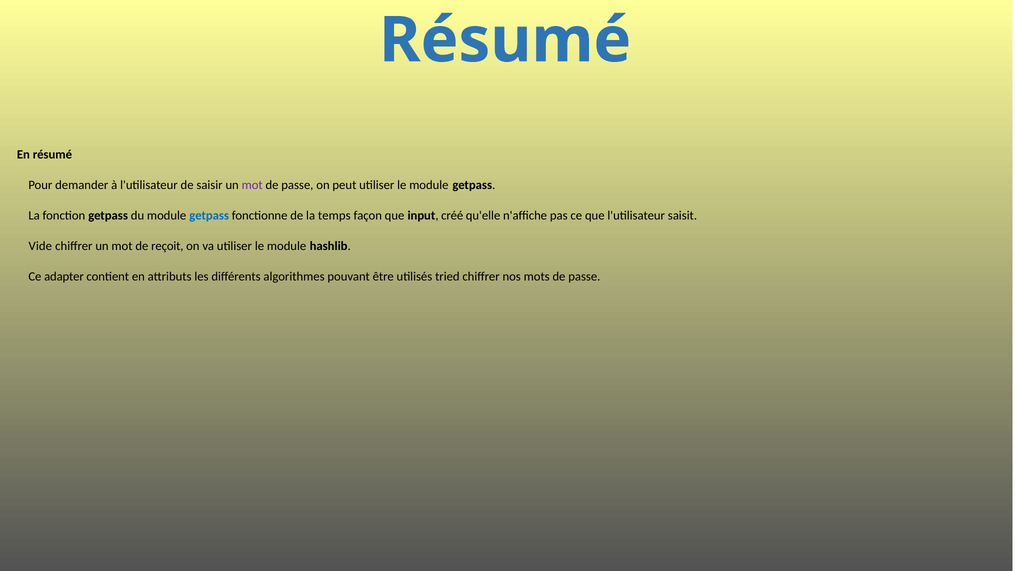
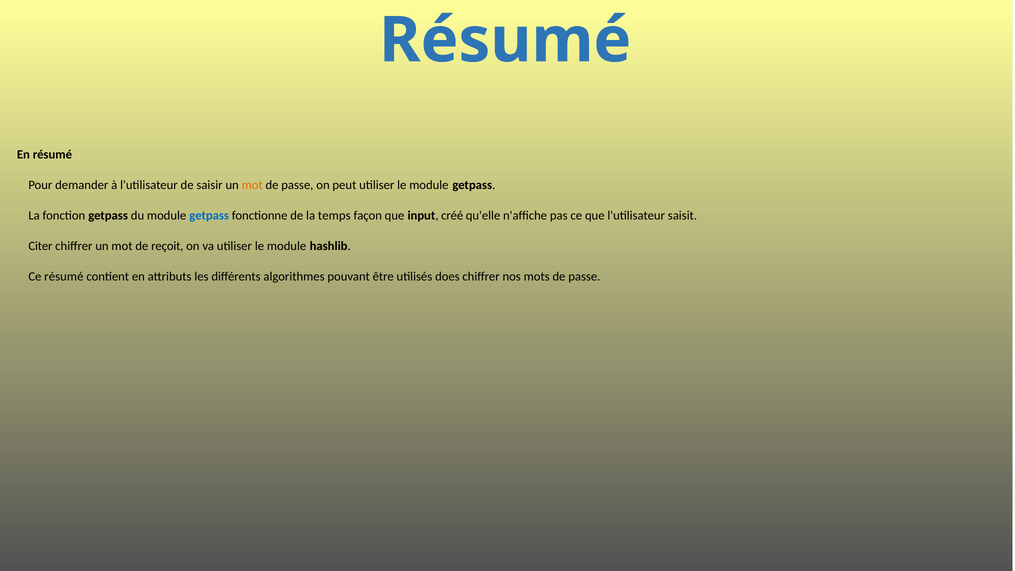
mot colour: purple -> orange (252, 185)
Vide: Vide -> Citer (40, 246)
Ce adapter: adapter -> résumé (64, 276)
tried: tried -> does (447, 276)
